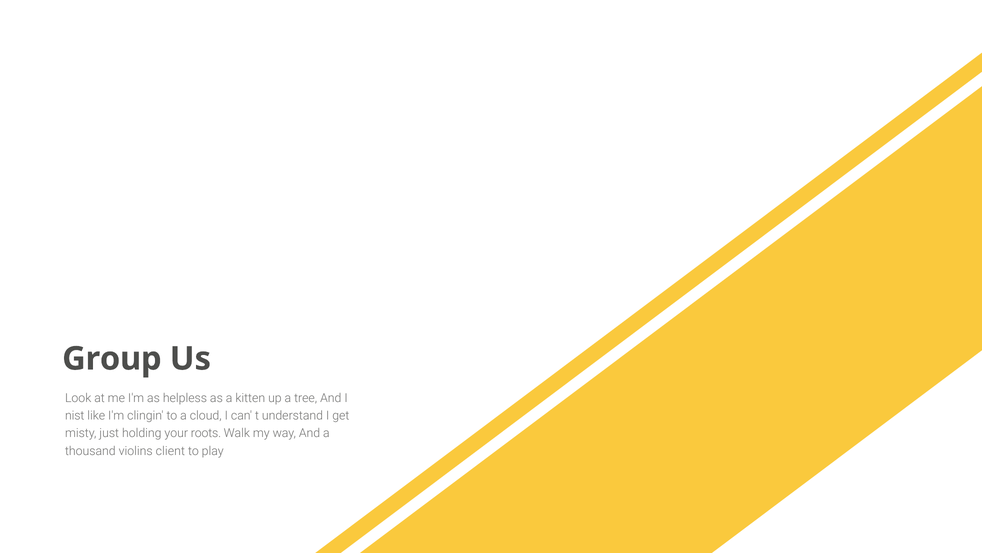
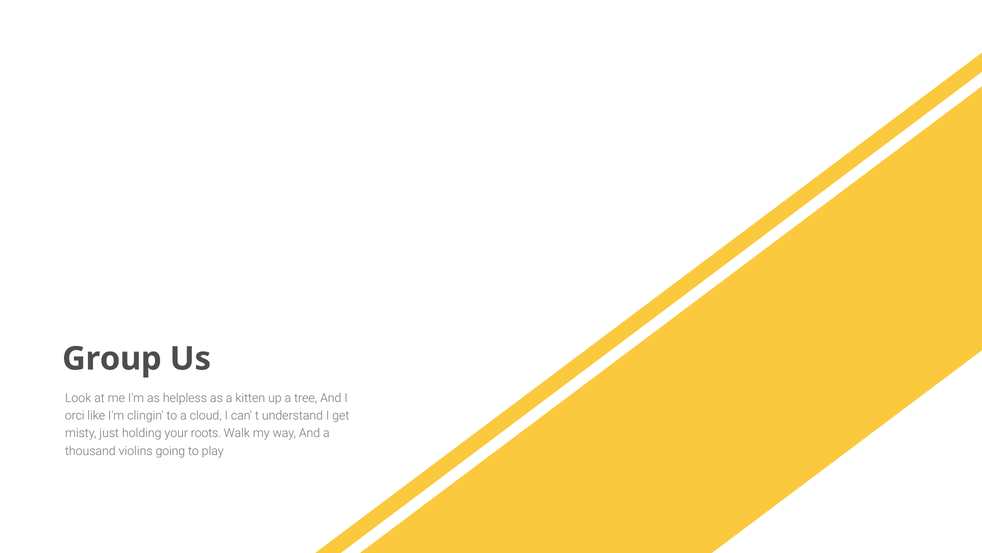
nist: nist -> orci (75, 415)
client: client -> going (170, 451)
